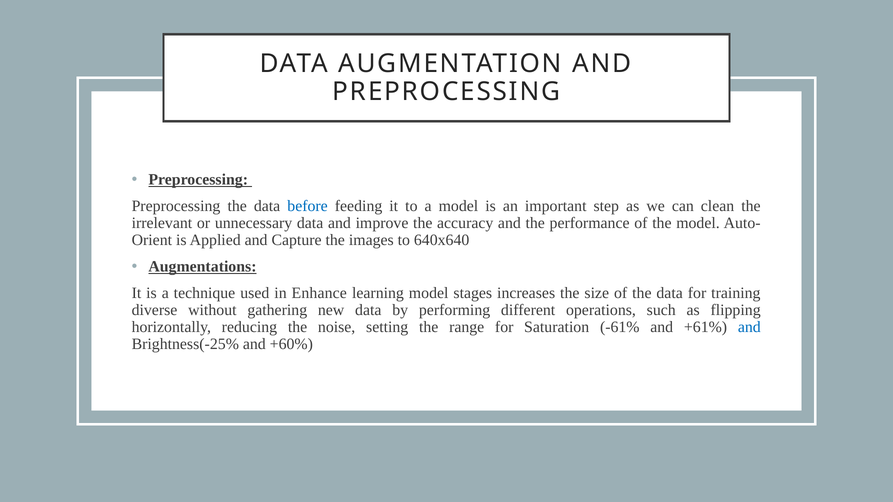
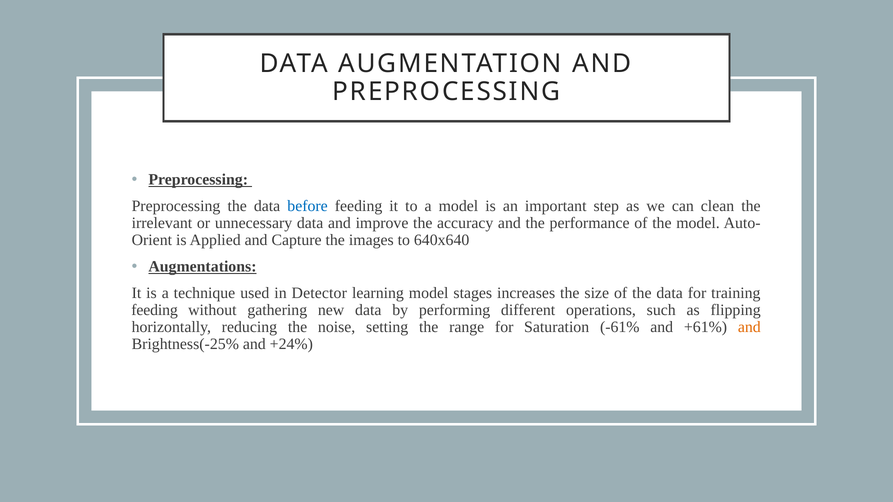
Enhance: Enhance -> Detector (319, 293)
diverse: diverse -> feeding (155, 310)
and colour: blue -> orange (749, 327)
+60%: +60% -> +24% (291, 344)
